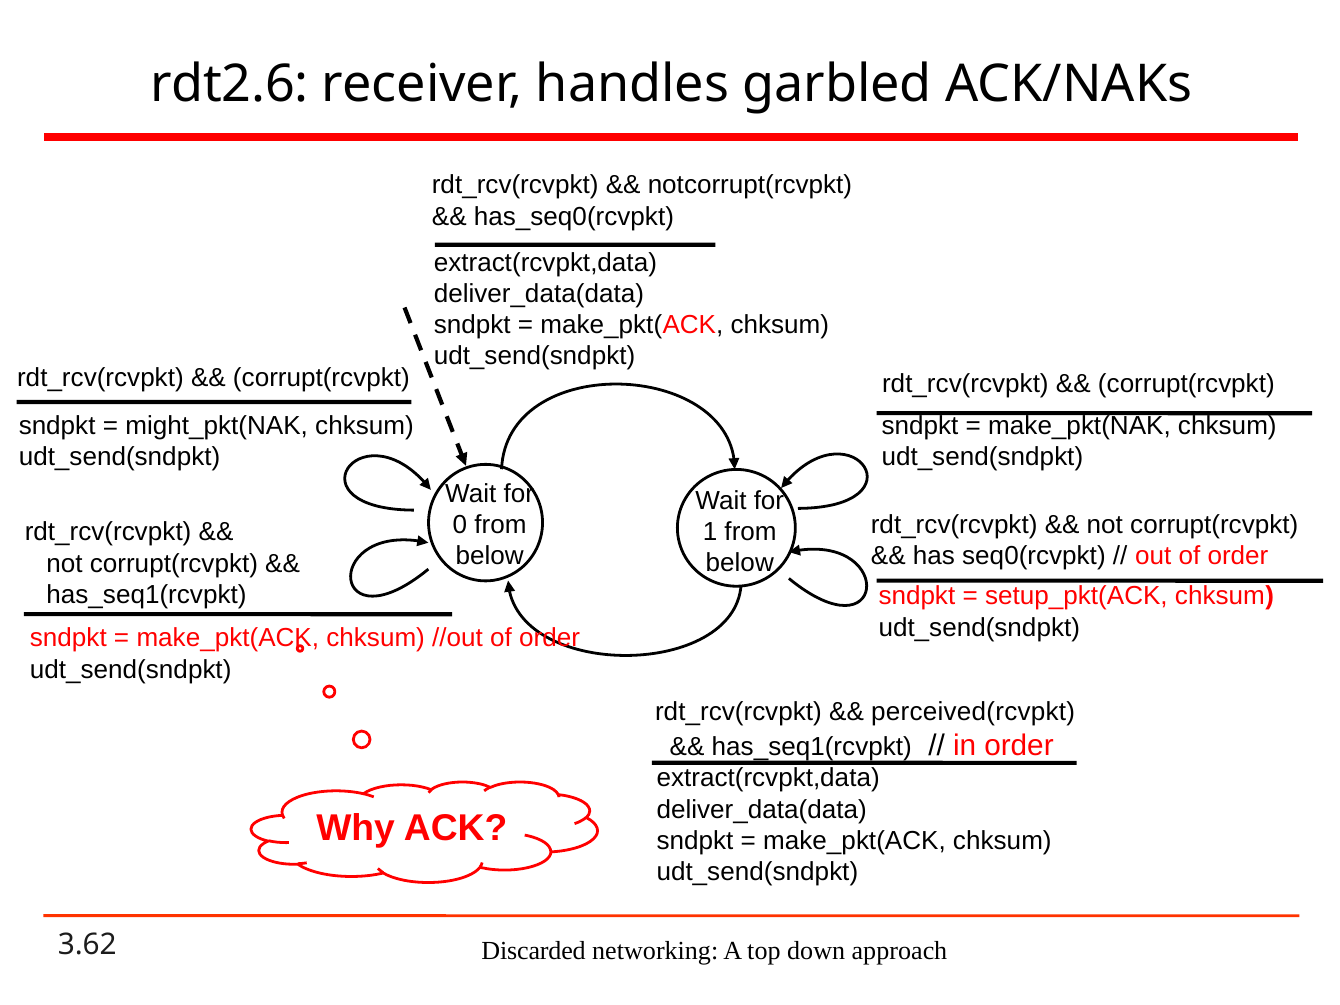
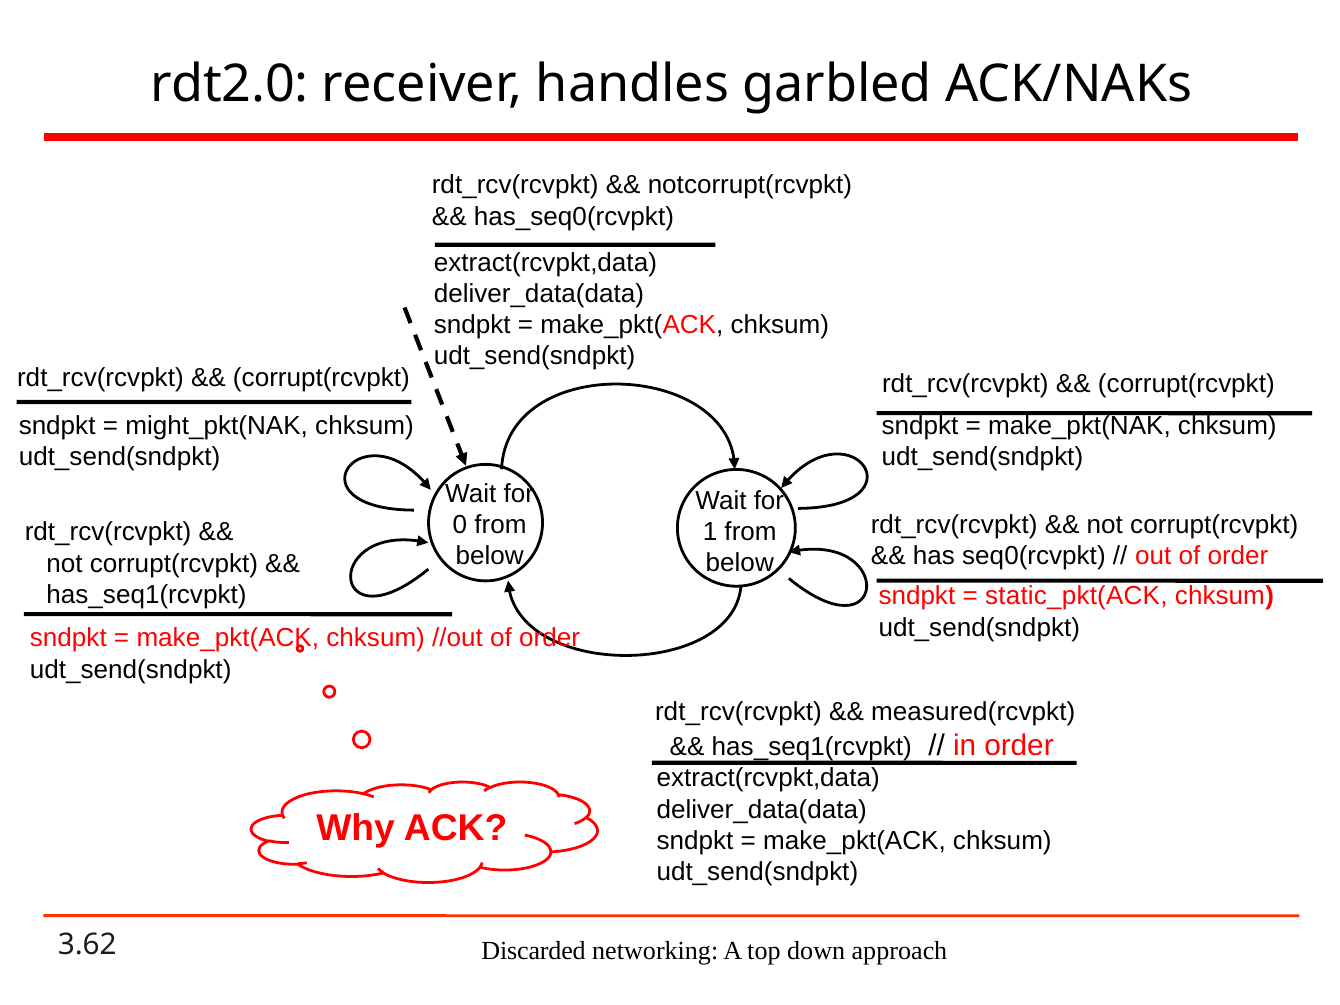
rdt2.6: rdt2.6 -> rdt2.0 (229, 84)
setup_pkt(ACK: setup_pkt(ACK -> static_pkt(ACK (1076, 596)
perceived(rcvpkt: perceived(rcvpkt -> measured(rcvpkt (973, 712)
